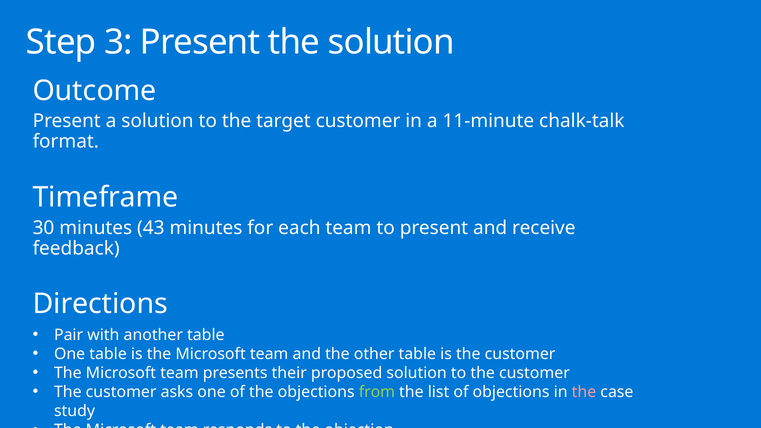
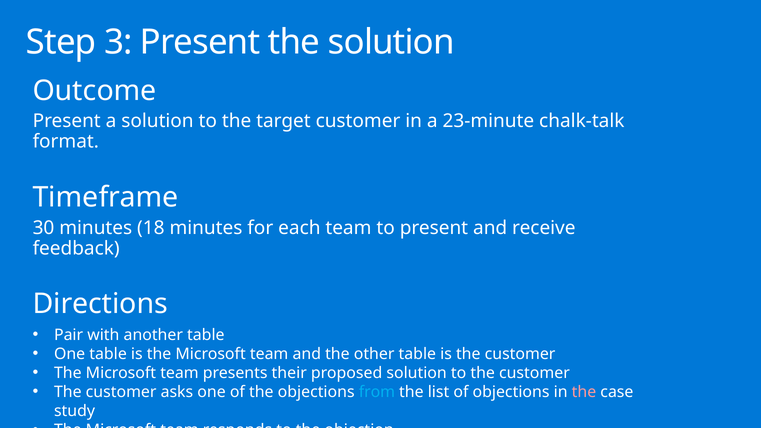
11-minute: 11-minute -> 23-minute (488, 121)
43: 43 -> 18 (151, 228)
from colour: light green -> light blue (377, 392)
